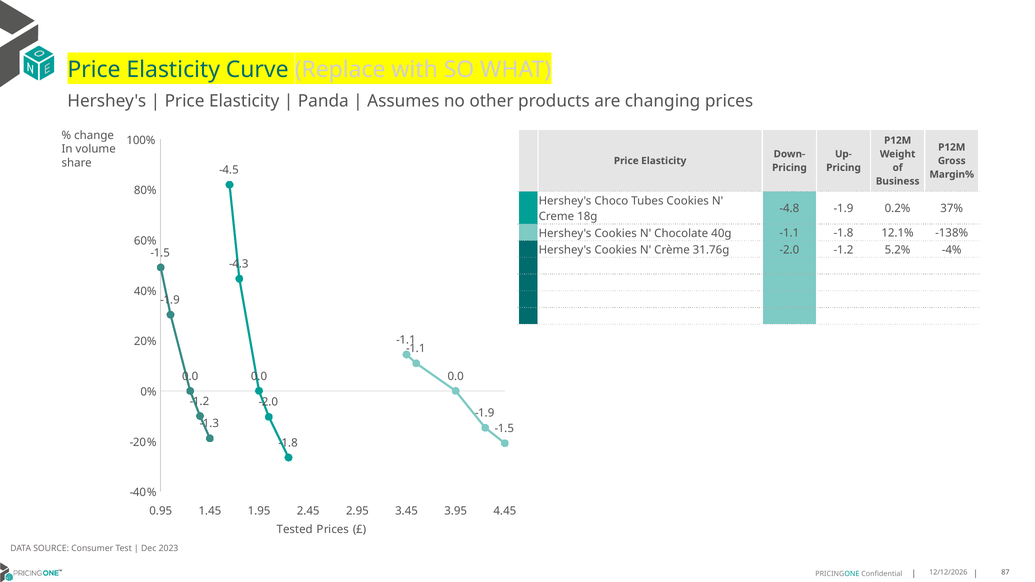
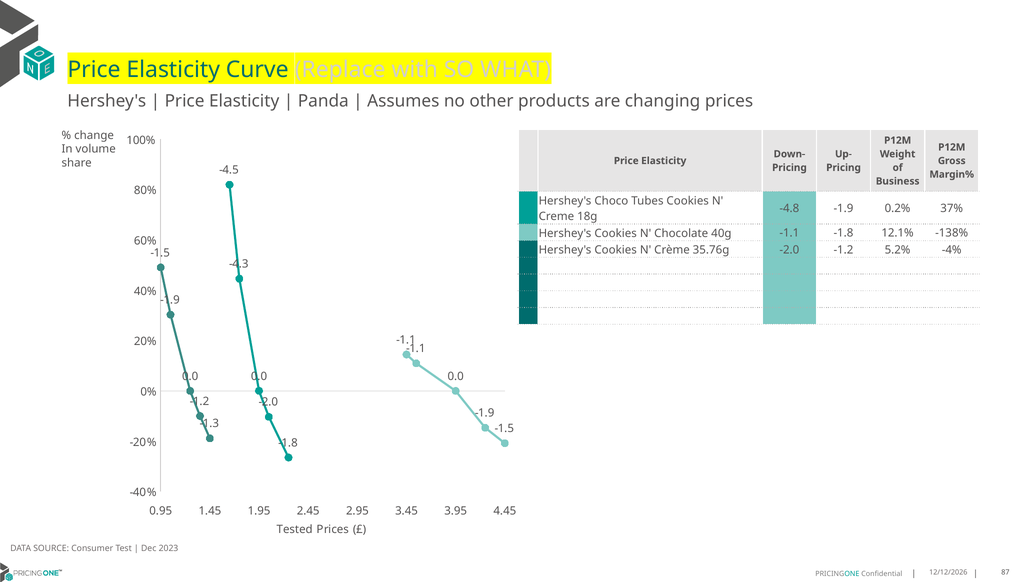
31.76g: 31.76g -> 35.76g (711, 250)
